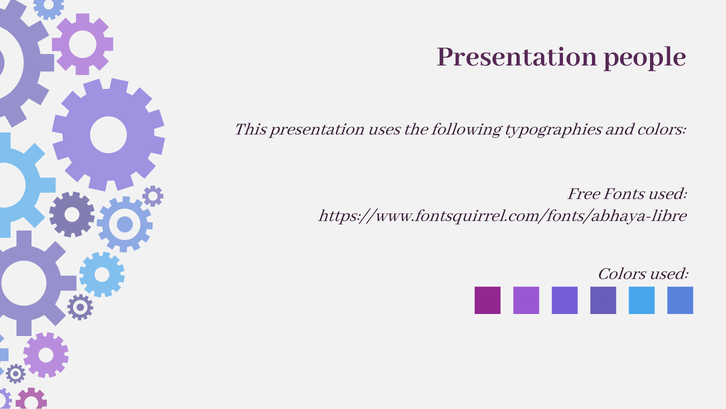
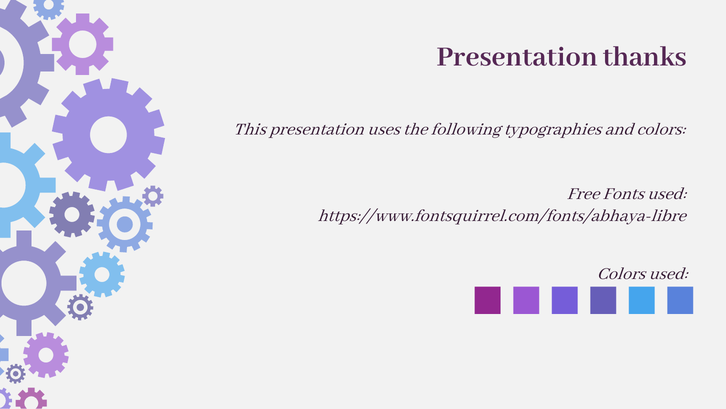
people: people -> thanks (645, 56)
